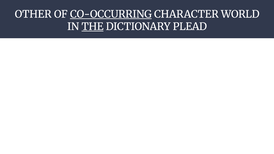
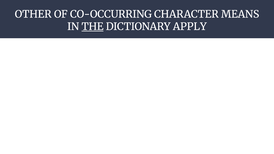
CO-OCCURRING underline: present -> none (111, 14)
WORLD: WORLD -> MEANS (240, 14)
PLEAD: PLEAD -> APPLY (190, 27)
